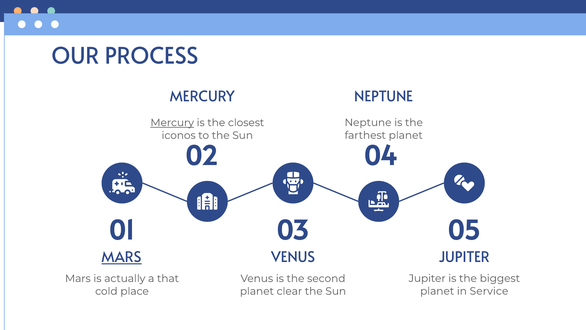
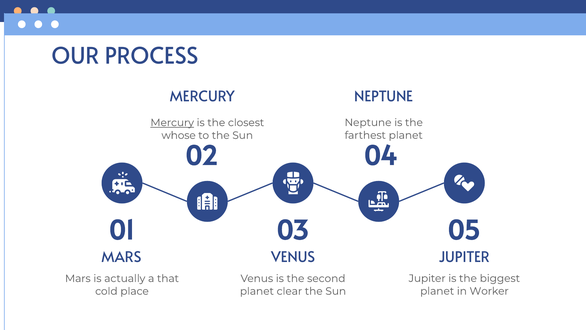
iconos: iconos -> whose (179, 135)
MARS underline: present -> none (122, 257)
Service: Service -> Worker (489, 291)
